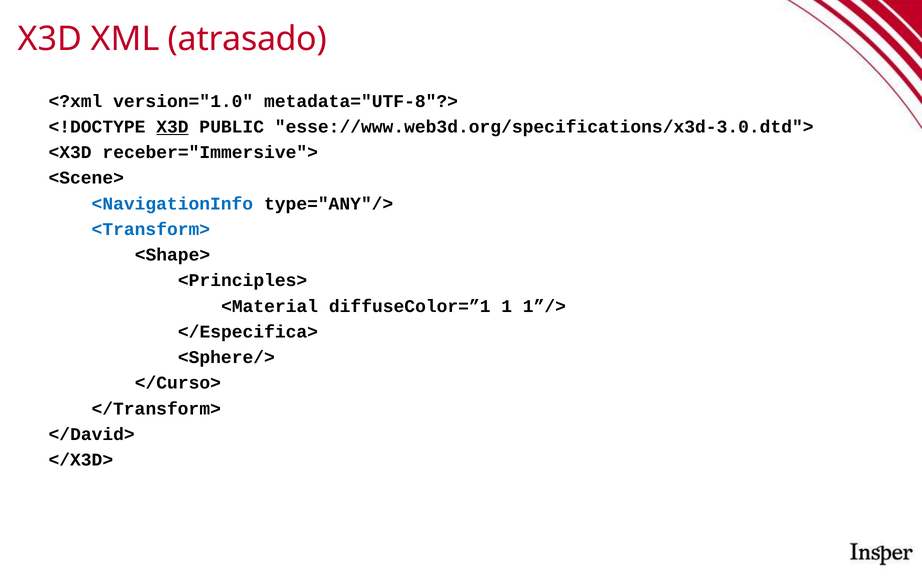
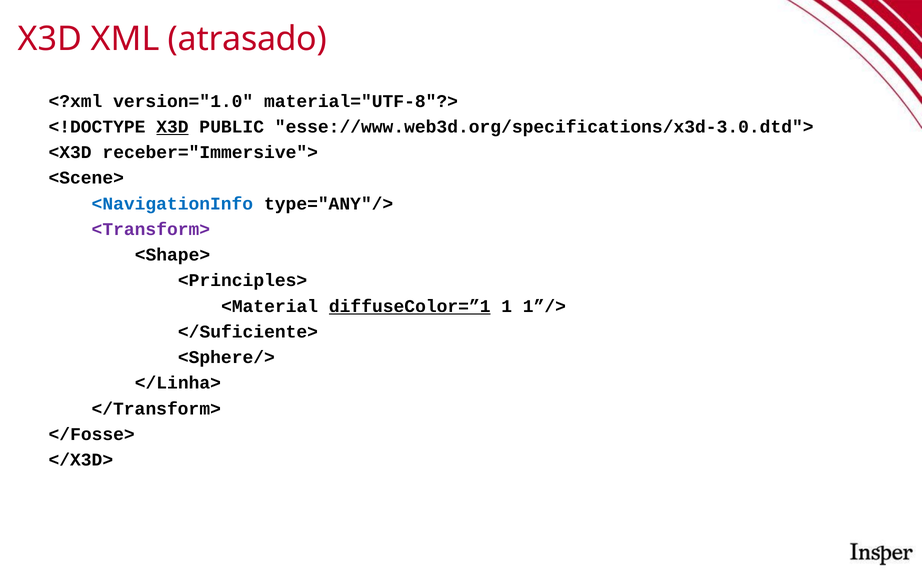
metadata="UTF-8"?>: metadata="UTF-8"?> -> material="UTF-8"?> (361, 101)
<Transform> colour: blue -> purple (151, 229)
diffuseColor=”1 underline: none -> present (410, 306)
</Especifica>: </Especifica> -> </Suficiente> (248, 332)
</Curso>: </Curso> -> </Linha> (178, 383)
</David>: </David> -> </Fosse> (92, 434)
